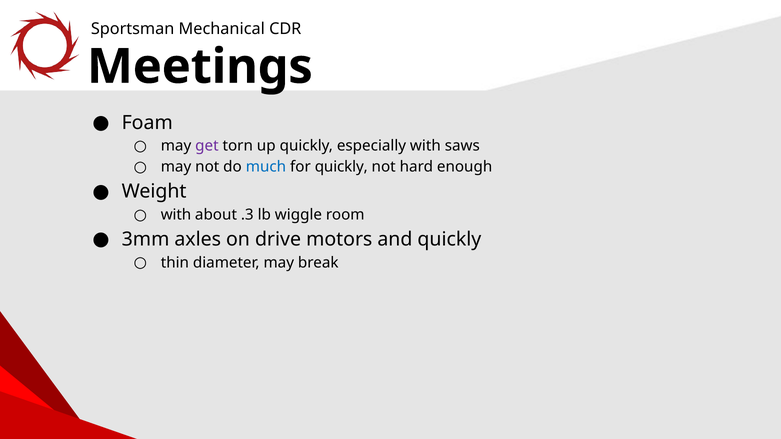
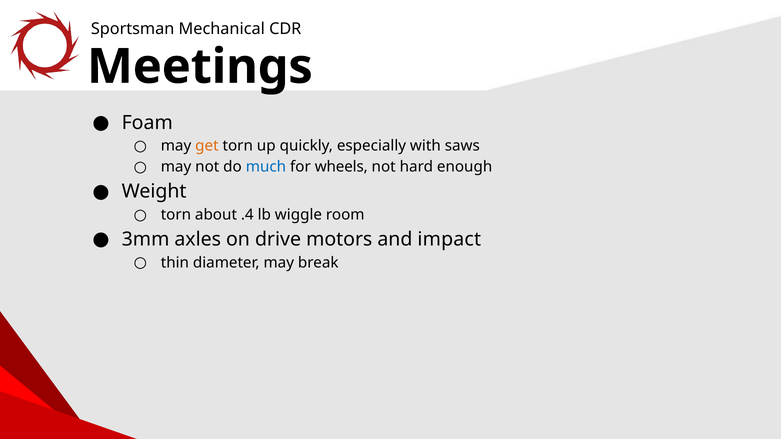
get colour: purple -> orange (207, 146)
for quickly: quickly -> wheels (341, 167)
with: with -> torn (176, 215)
.3: .3 -> .4 (247, 215)
and quickly: quickly -> impact (449, 240)
